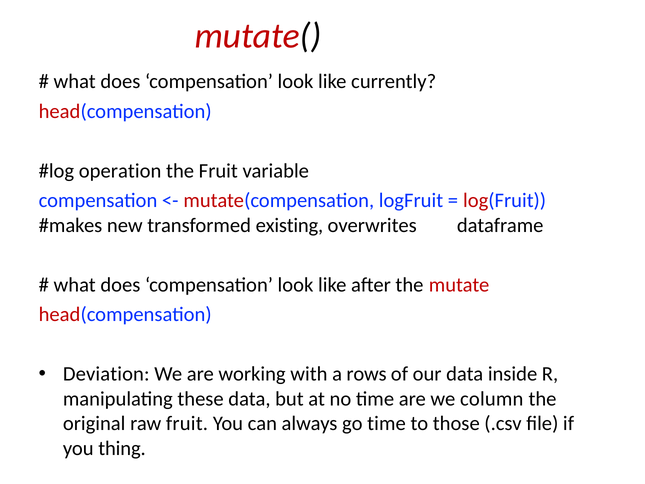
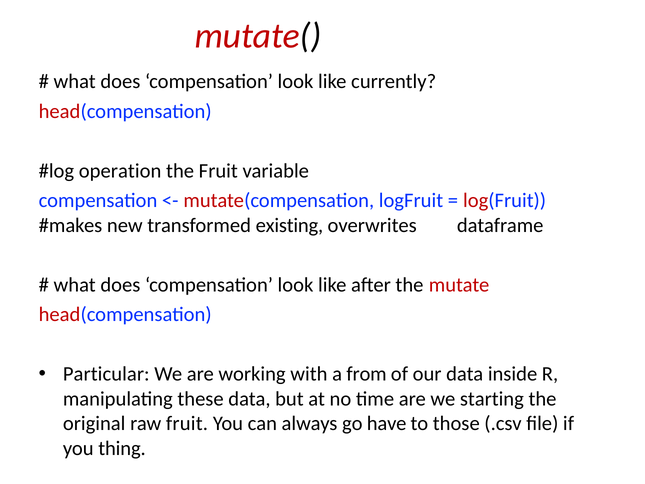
Deviation: Deviation -> Particular (106, 374)
rows: rows -> from (367, 374)
column: column -> starting (492, 399)
go time: time -> have (387, 423)
